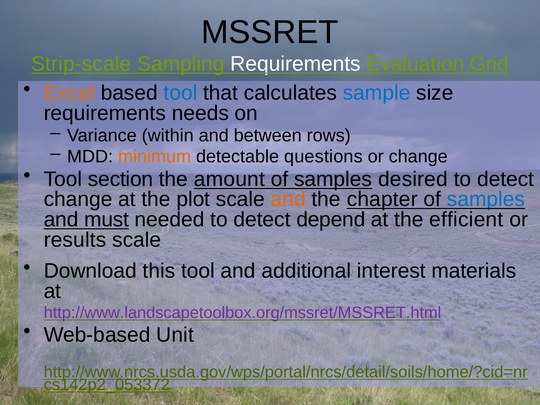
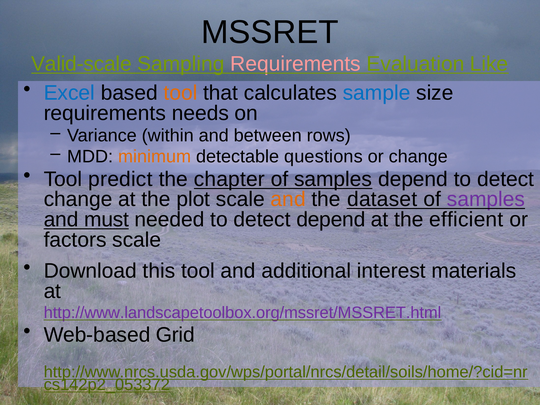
Strip-scale: Strip-scale -> Valid-scale (81, 64)
Requirements colour: white -> pink (296, 64)
Grid: Grid -> Like (489, 64)
Excel colour: orange -> blue (69, 93)
tool colour: blue -> orange (180, 93)
section: section -> predict (120, 179)
amount: amount -> chapter (229, 179)
samples desired: desired -> depend (413, 179)
chapter: chapter -> dataset (382, 199)
samples colour: blue -> purple (486, 199)
results: results -> factors (75, 240)
Unit: Unit -> Grid (175, 335)
